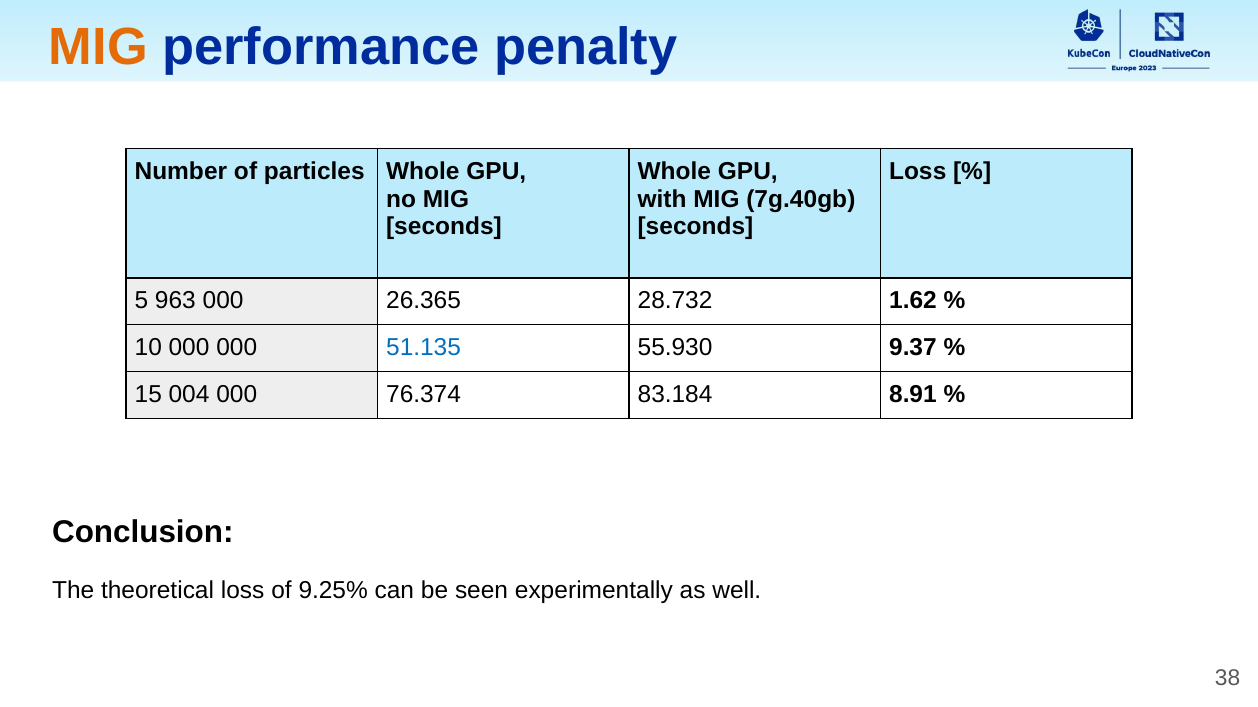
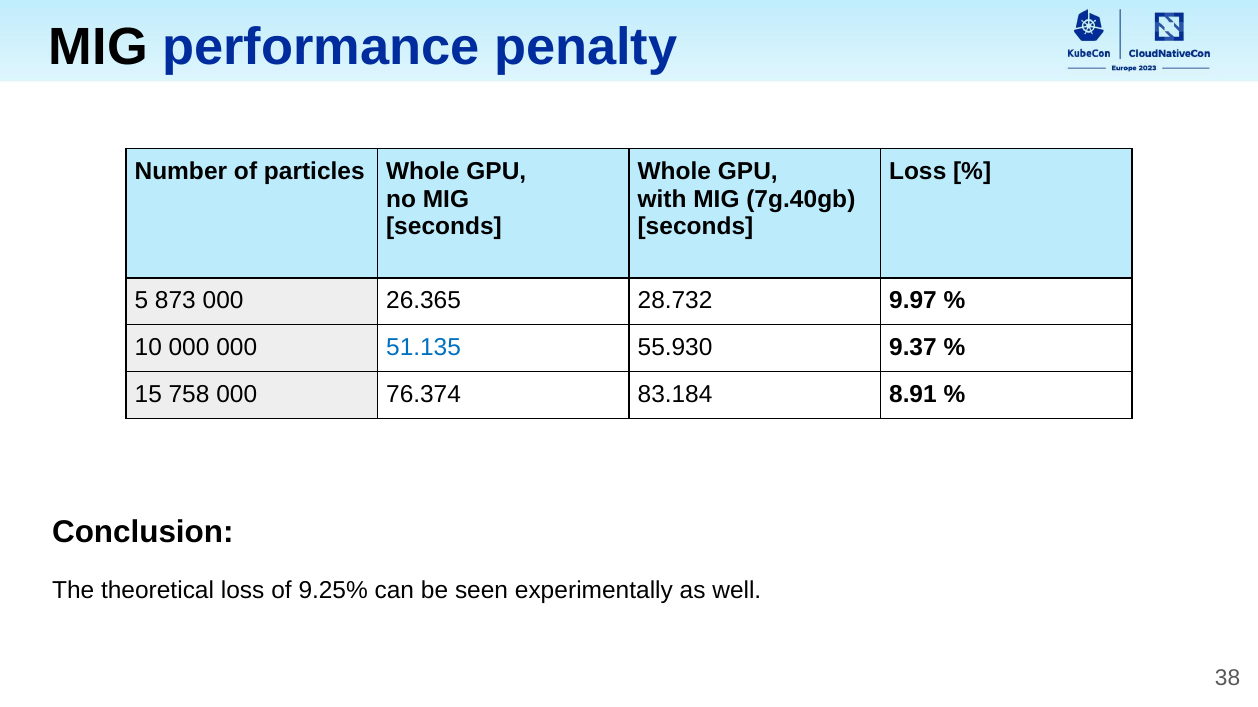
MIG colour: orange -> black (98, 47)
963: 963 -> 873 (175, 301)
1.62: 1.62 -> 9.97 (913, 301)
004: 004 -> 758 (189, 395)
